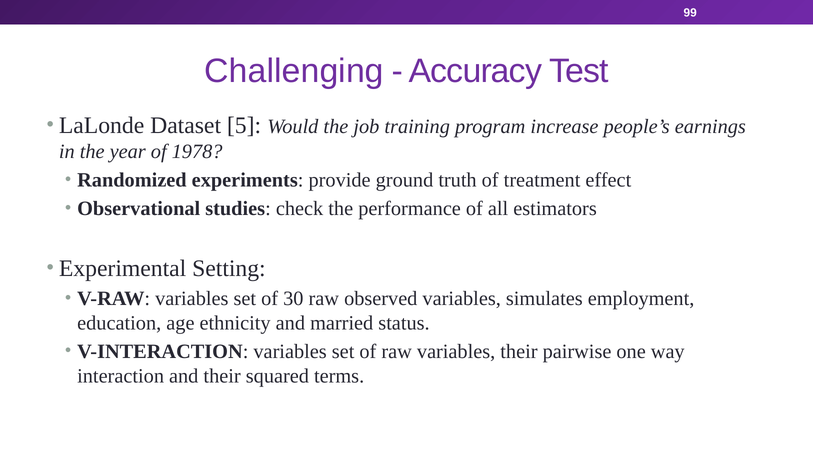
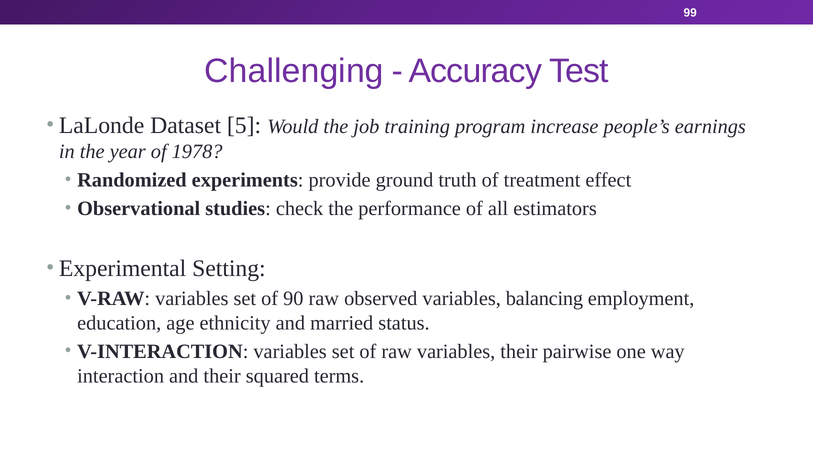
30: 30 -> 90 (293, 299)
simulates: simulates -> balancing (544, 299)
